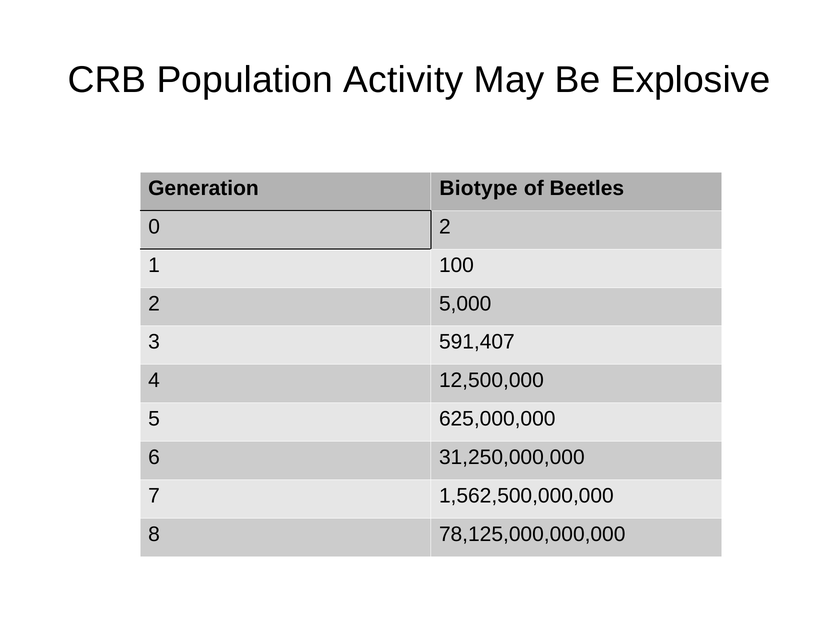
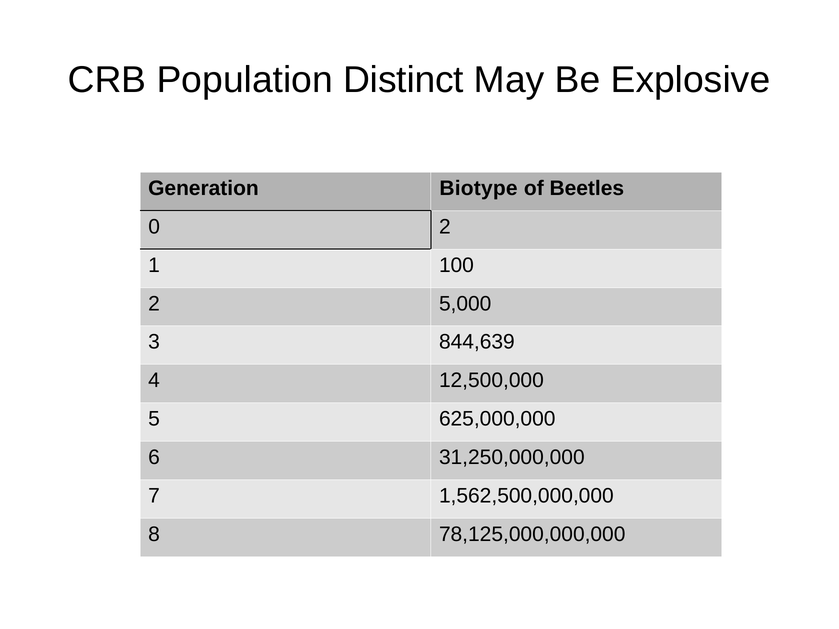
Activity: Activity -> Distinct (404, 80)
591,407: 591,407 -> 844,639 (477, 342)
